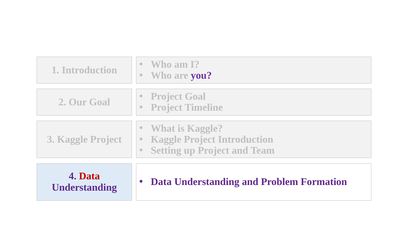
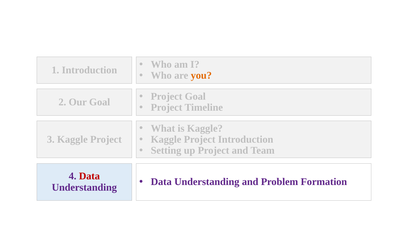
you colour: purple -> orange (201, 75)
